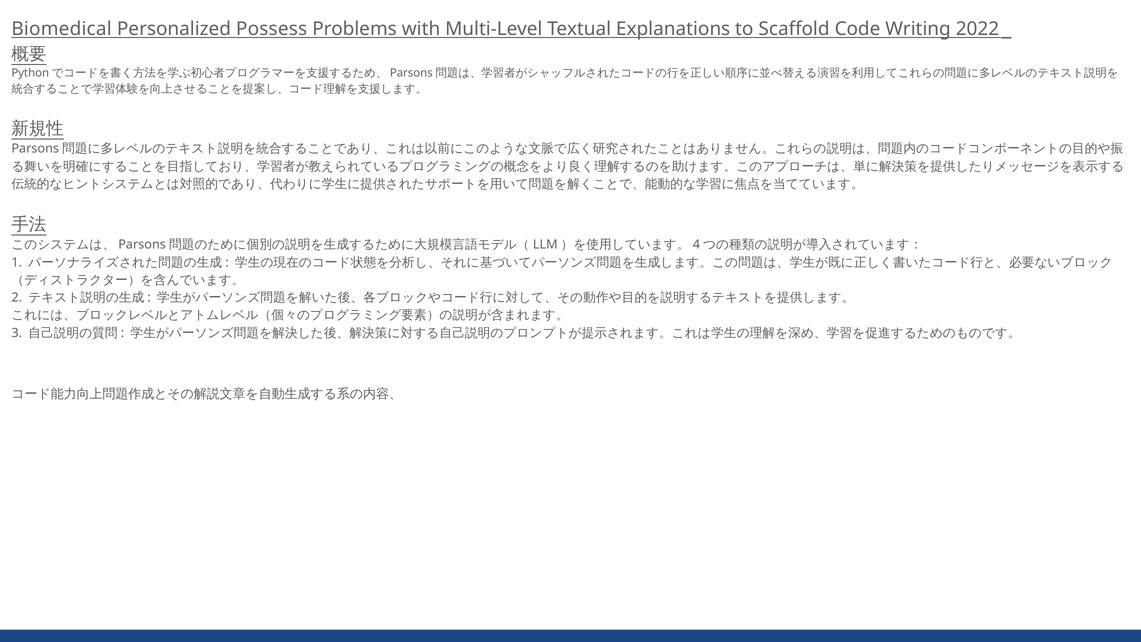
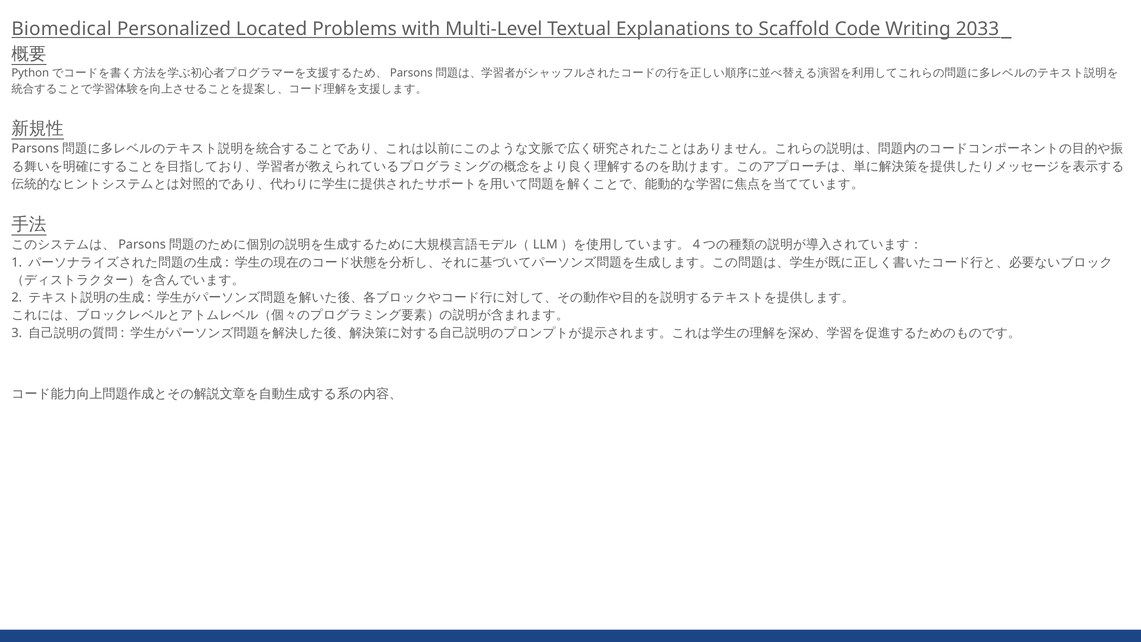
Possess: Possess -> Located (272, 29)
2022: 2022 -> 2033 (977, 29)
